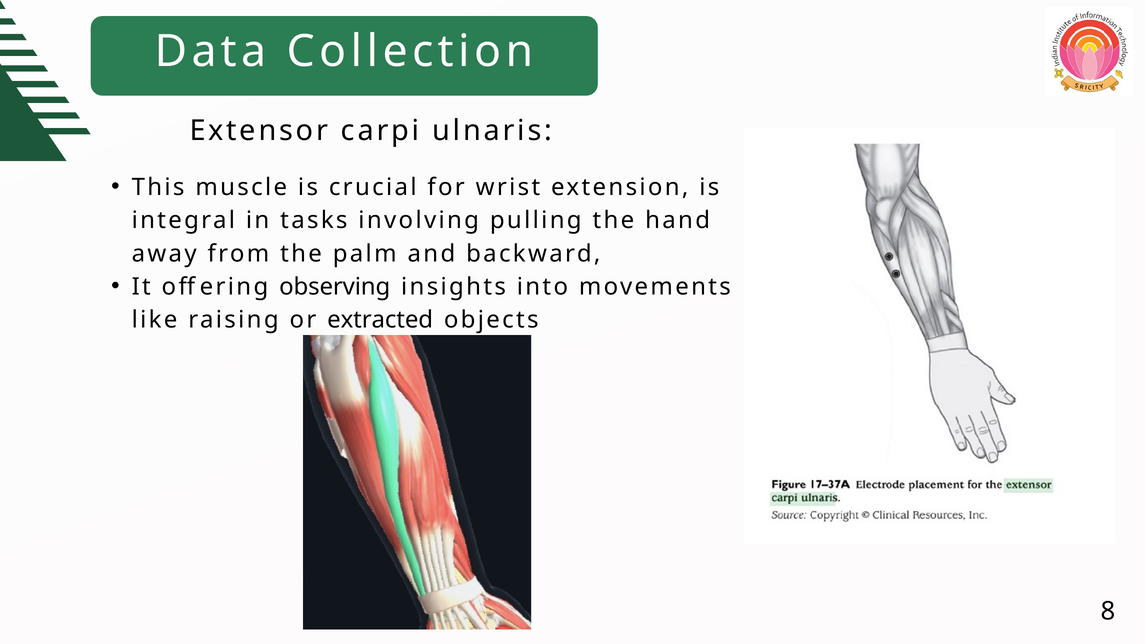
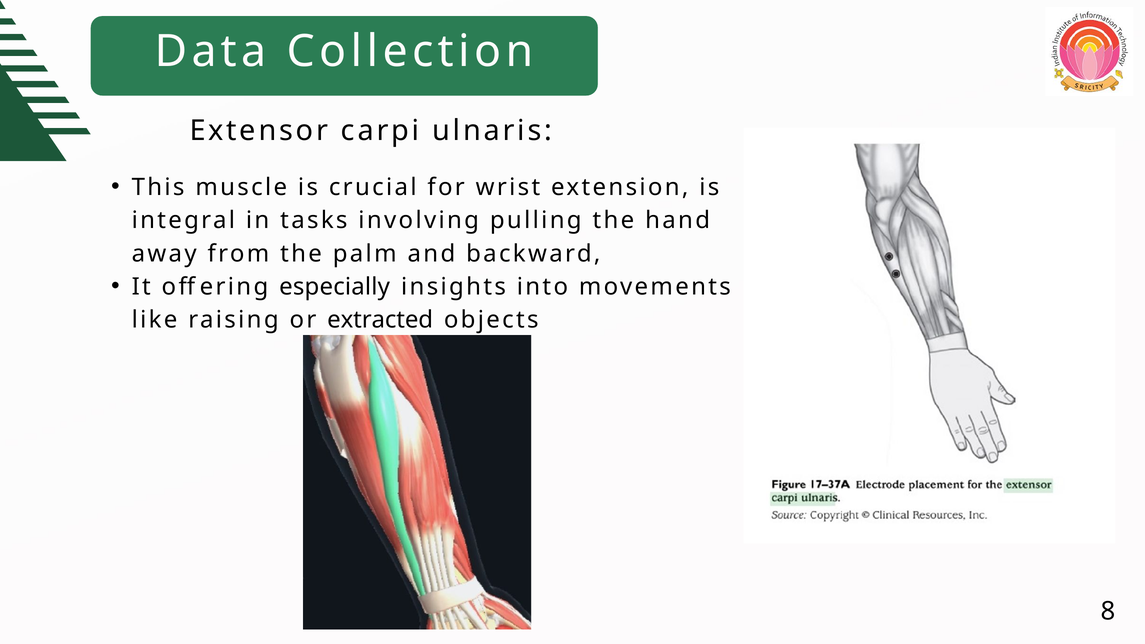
observing: observing -> especially (335, 287)
